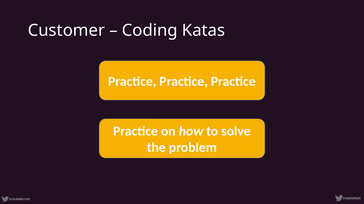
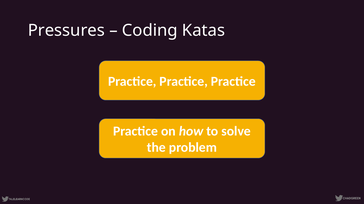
Customer: Customer -> Pressures (66, 31)
